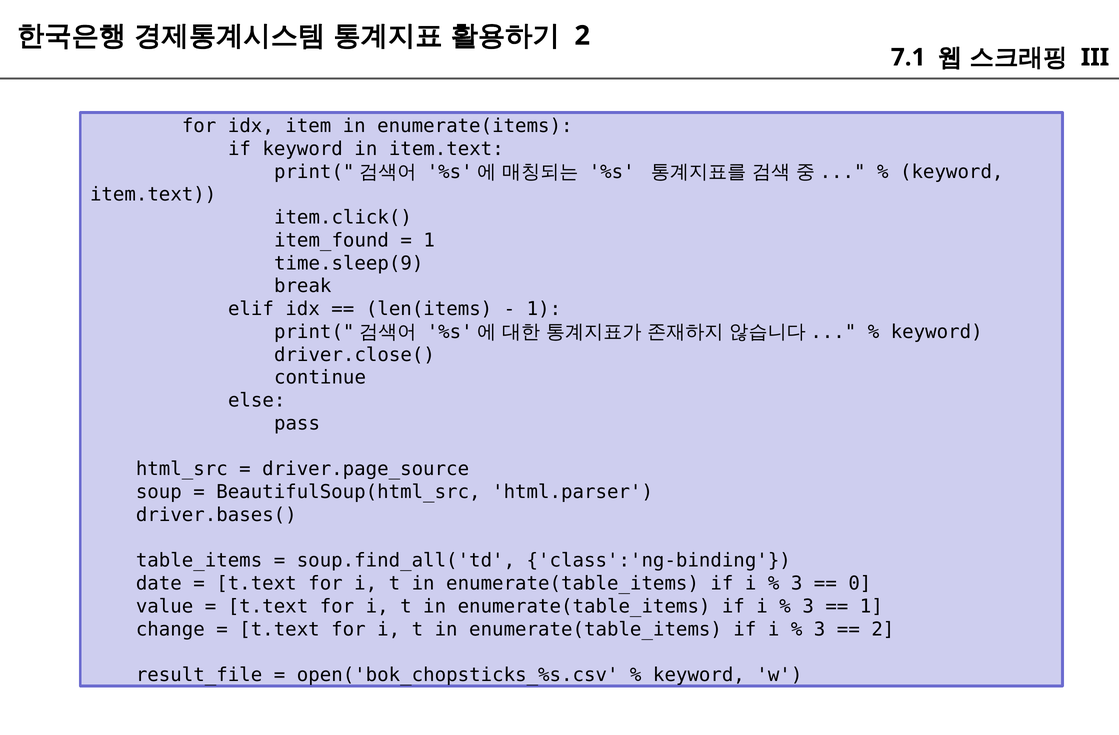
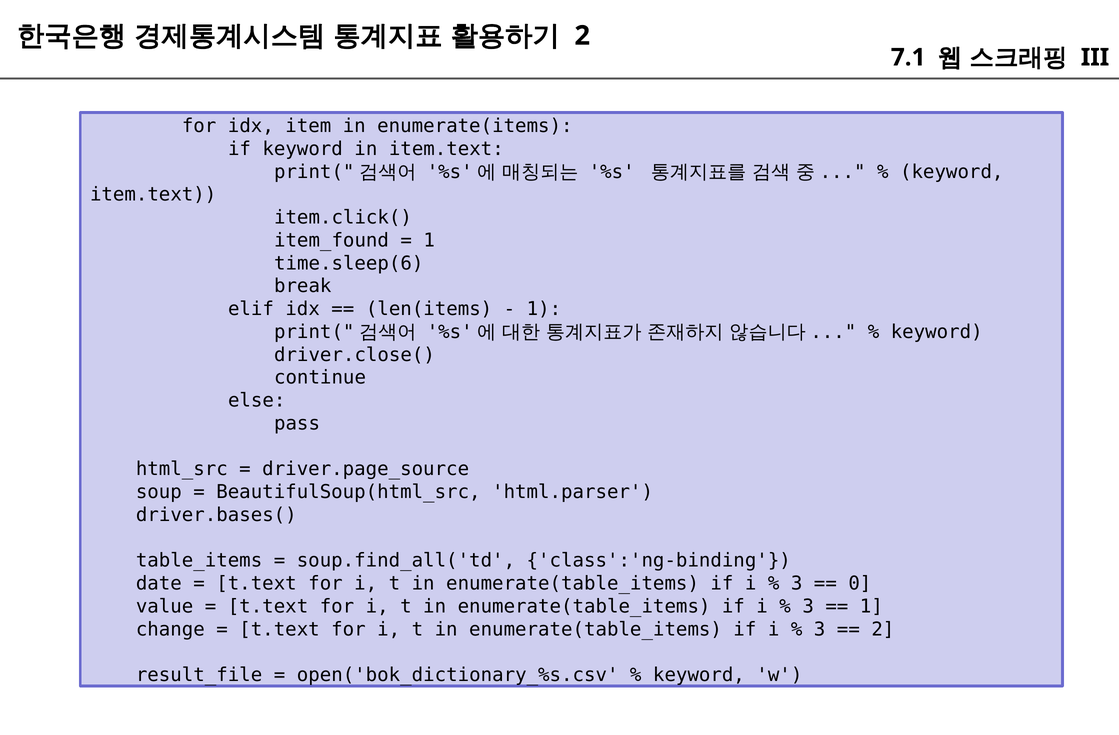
time.sleep(9: time.sleep(9 -> time.sleep(6 (349, 263)
open('bok_chopsticks_%s.csv: open('bok_chopsticks_%s.csv -> open('bok_dictionary_%s.csv (458, 675)
